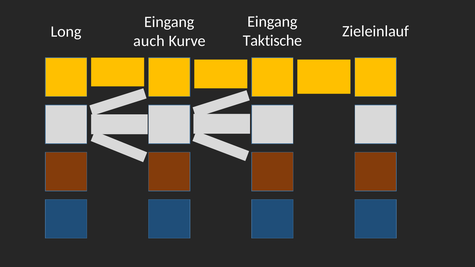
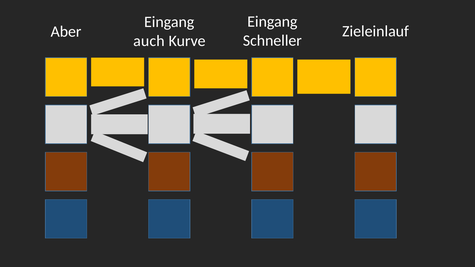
Long: Long -> Aber (66, 32)
Taktische: Taktische -> Schneller (272, 41)
